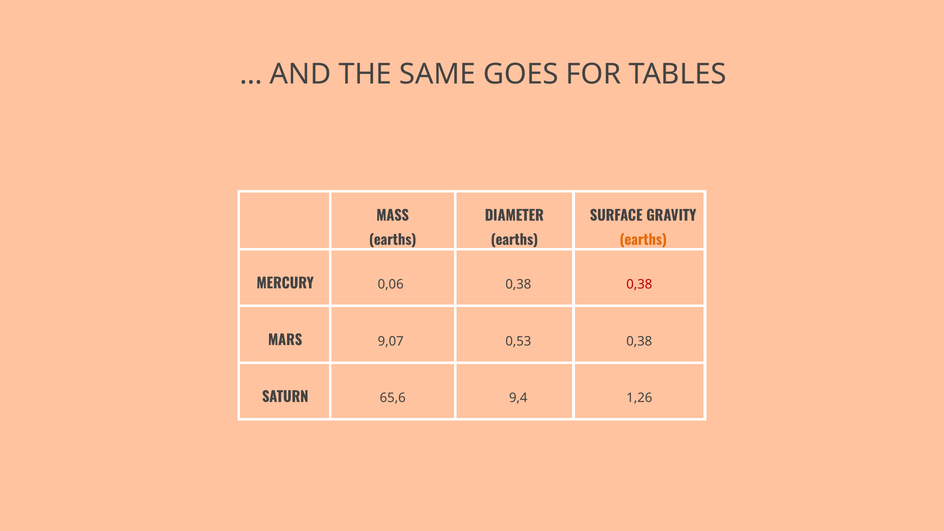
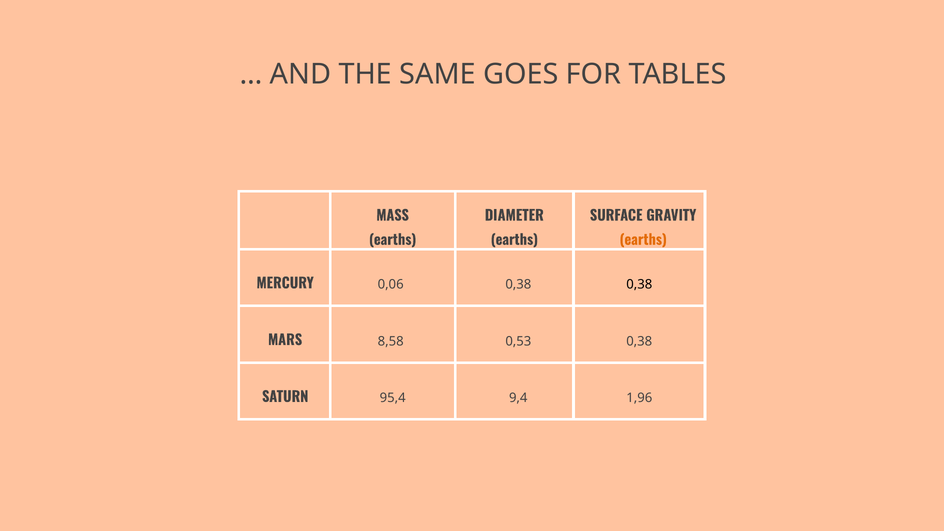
0,38 colour: red -> black (639, 284)
9,07: 9,07 -> 8,58 (391, 341)
65,6: 65,6 -> 95,4 (393, 398)
1,26: 1,26 -> 1,96 (639, 398)
